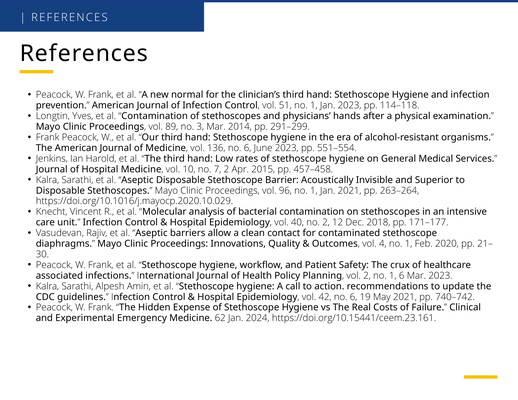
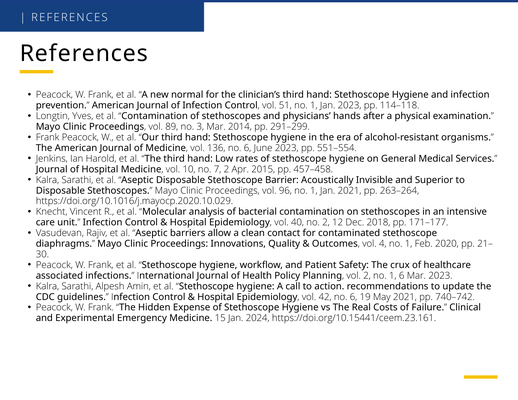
62: 62 -> 15 (220, 318)
